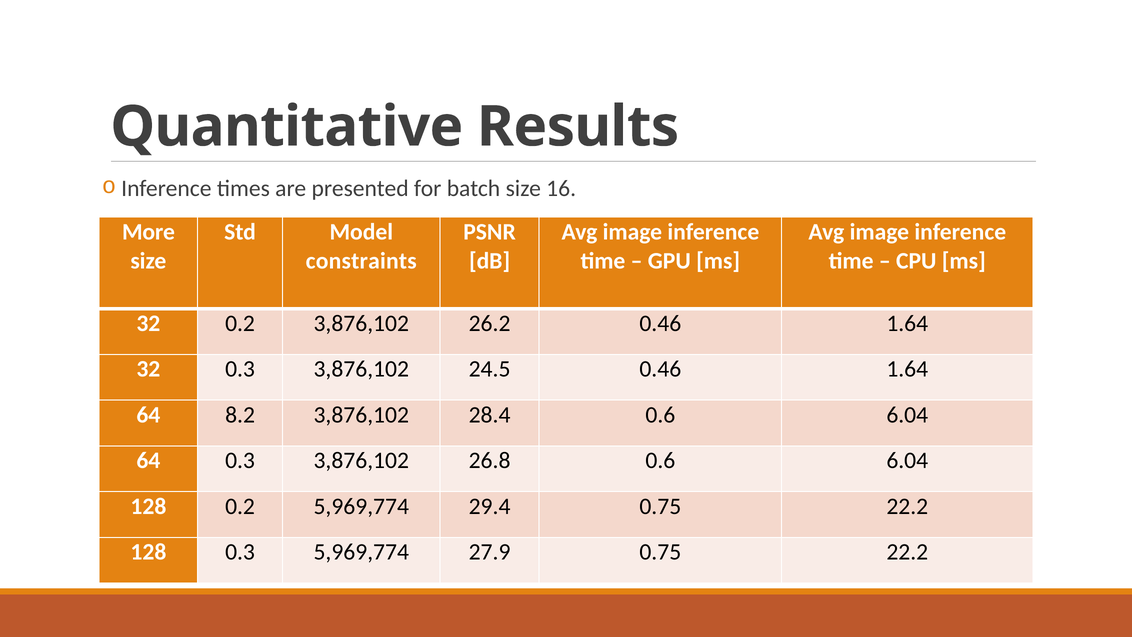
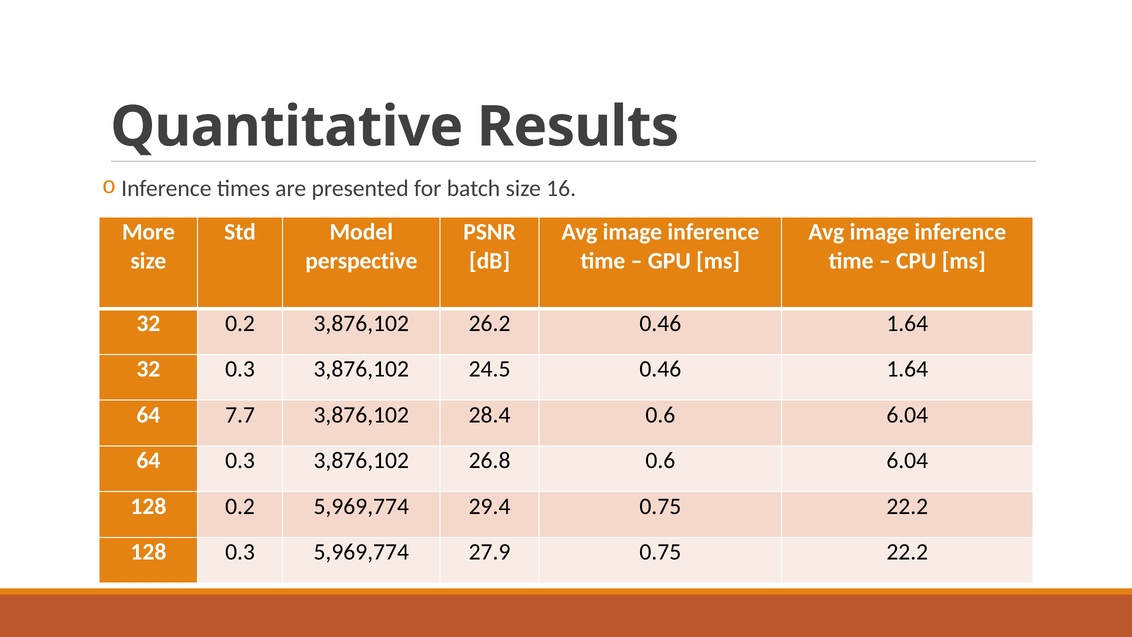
constraints: constraints -> perspective (361, 261)
8.2: 8.2 -> 7.7 (240, 415)
